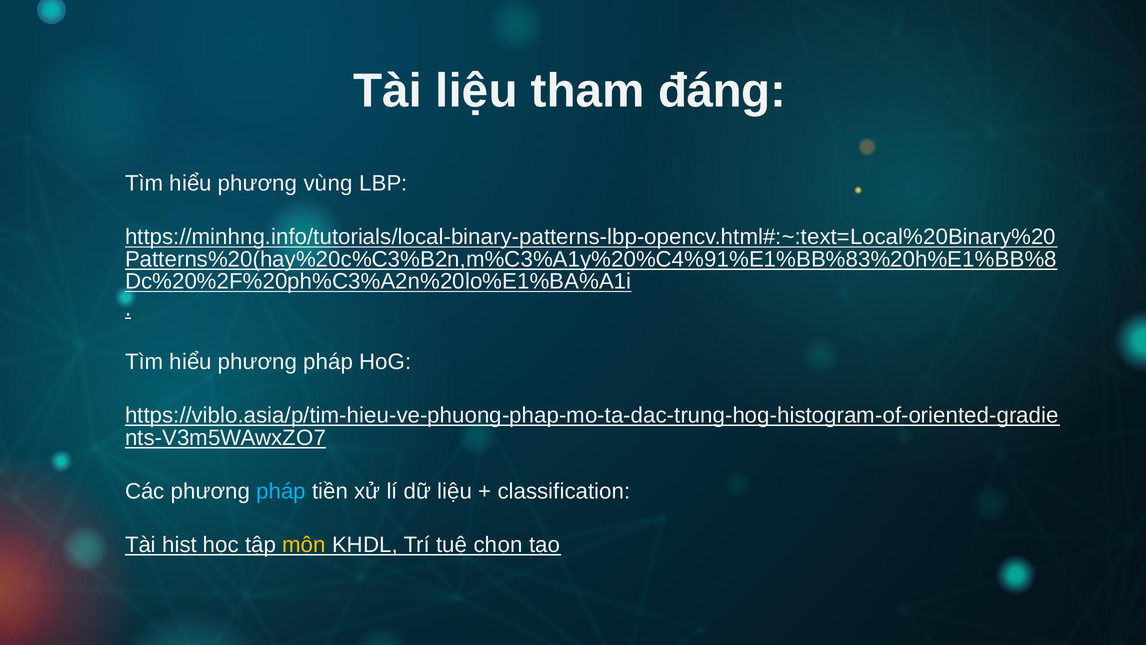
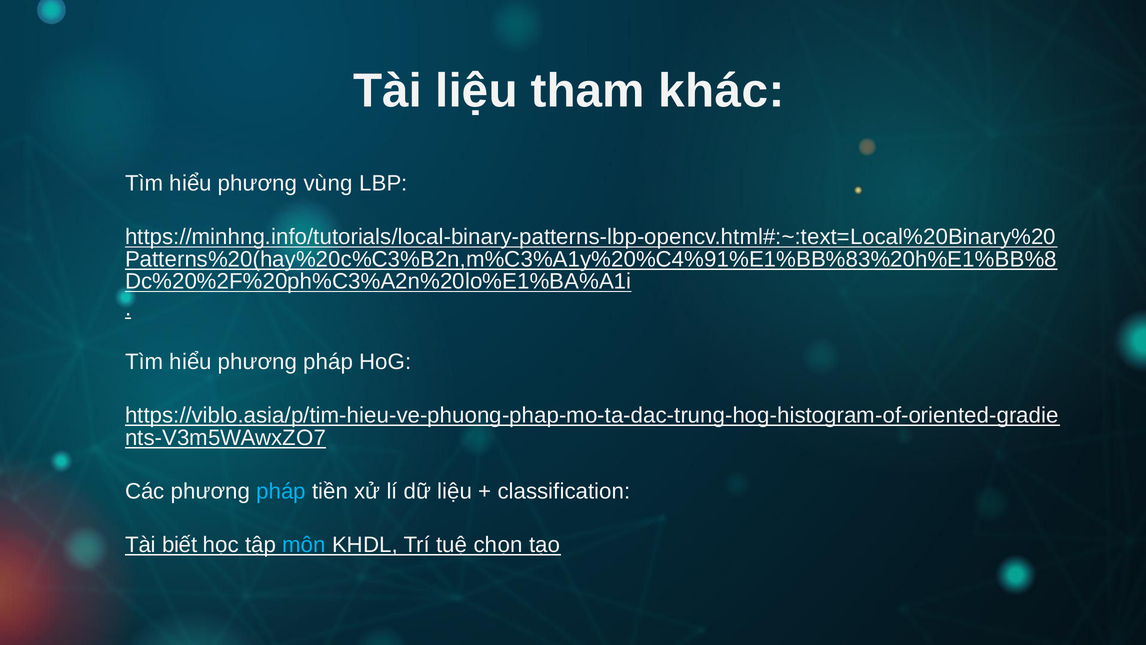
đáng: đáng -> khác (722, 91)
hist: hist -> biết (180, 545)
môn colour: yellow -> light blue (304, 545)
